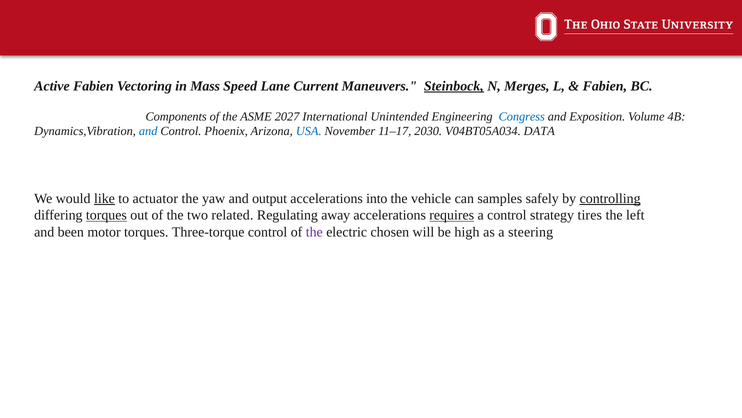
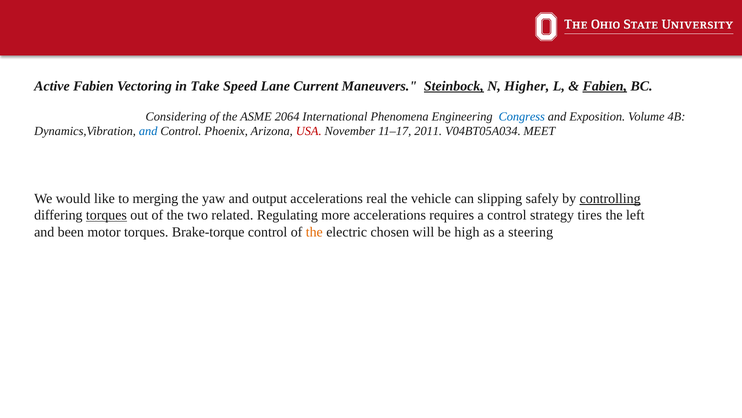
Mass: Mass -> Take (205, 86)
Merges: Merges -> Higher (527, 86)
Fabien underline: none -> present (605, 86)
Components: Components -> Considering (176, 116)
2027: 2027 -> 2064 (287, 116)
Unintended: Unintended -> Phenomena (400, 116)
USA colour: blue -> red (309, 131)
2030: 2030 -> 2011 (428, 131)
DATA: DATA -> MEET (539, 131)
like underline: present -> none (104, 198)
actuator: actuator -> merging (155, 198)
into: into -> real (377, 198)
samples: samples -> slipping (500, 198)
away: away -> more (336, 215)
requires underline: present -> none (452, 215)
Three-torque: Three-torque -> Brake-torque (208, 232)
the colour: purple -> orange (314, 232)
